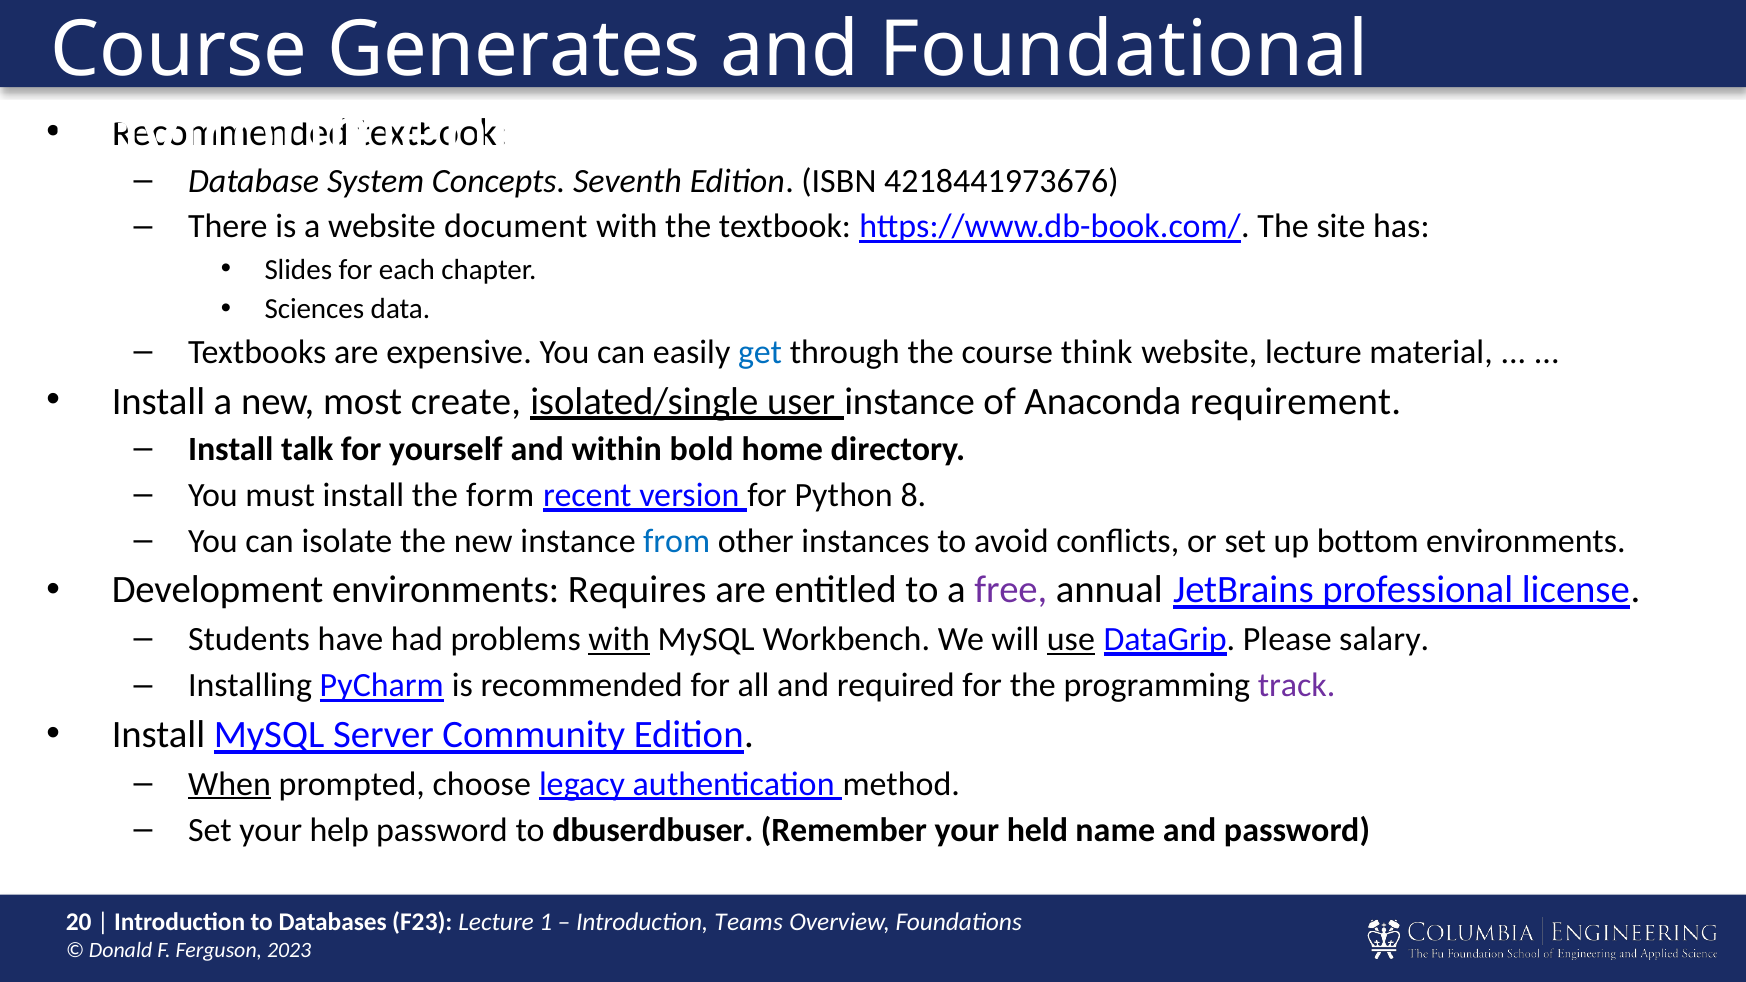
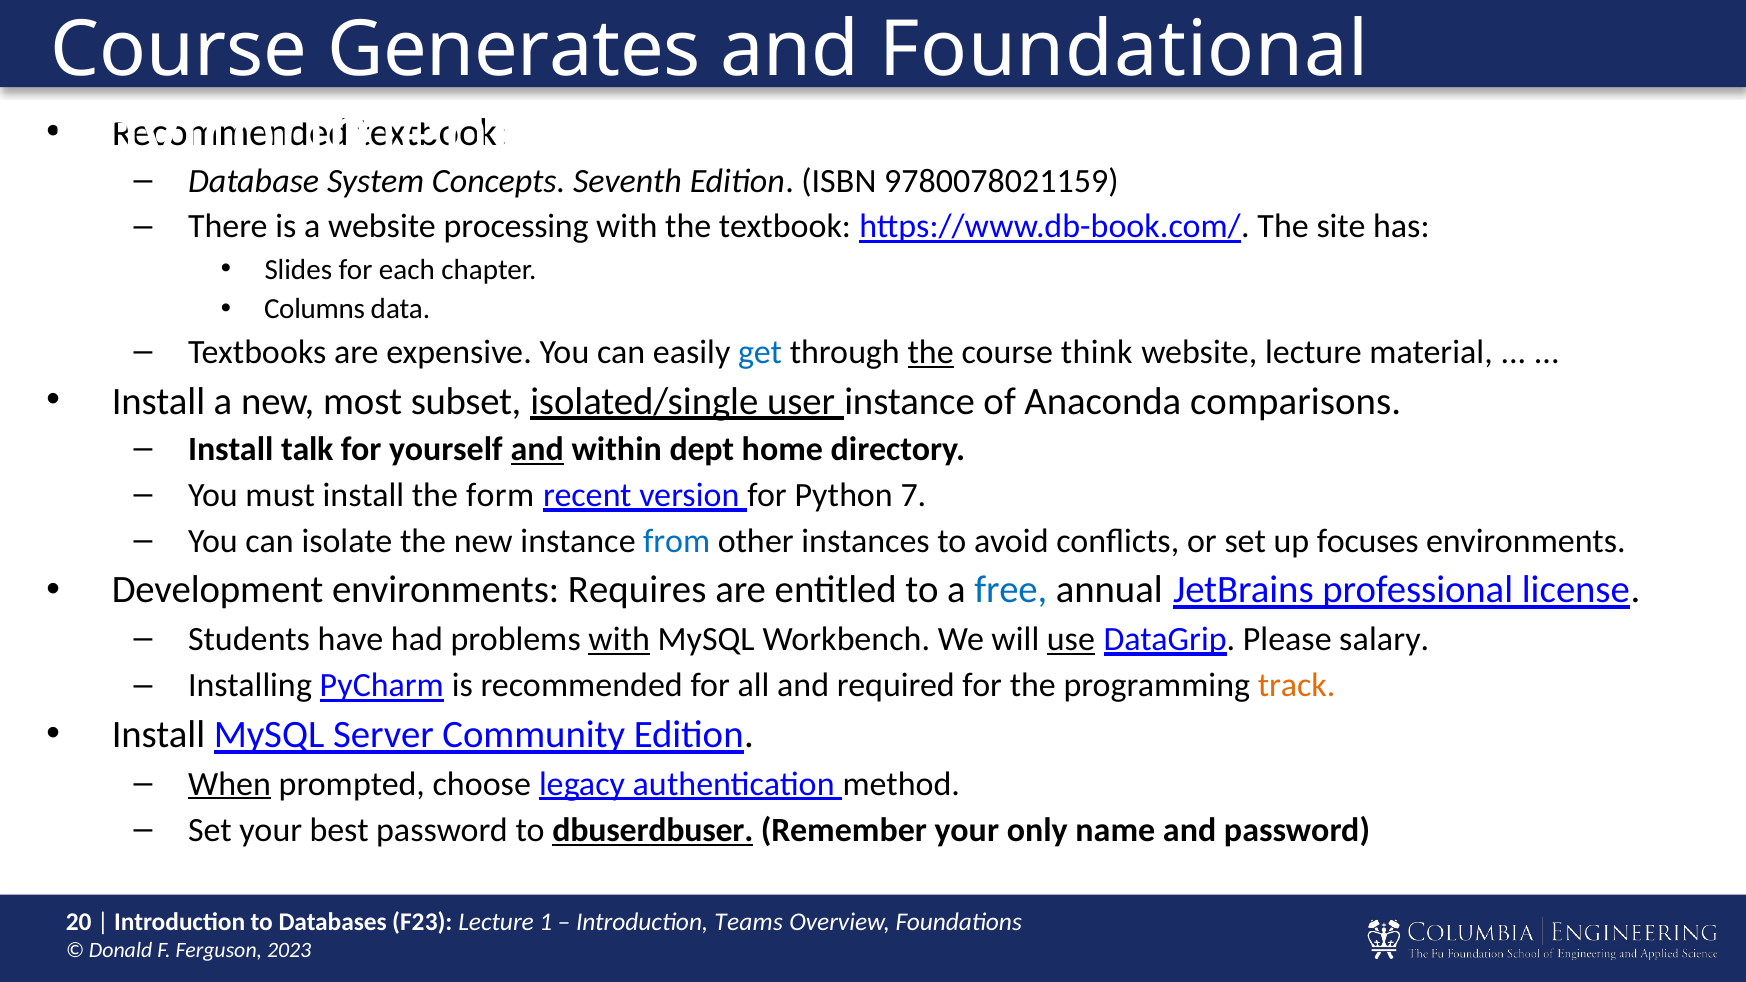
4218441973676: 4218441973676 -> 9780078021159 (1001, 181)
document: document -> processing (516, 227)
Sciences: Sciences -> Columns (314, 309)
the underline: none -> present (931, 352)
create: create -> subset (466, 401)
requirement: requirement -> comparisons (1296, 401)
and underline: none -> present (537, 449)
bold: bold -> dept (702, 449)
8: 8 -> 7 (913, 495)
bottom: bottom -> focuses (1368, 541)
free colour: purple -> blue (1011, 590)
track colour: purple -> orange (1297, 685)
help: help -> best (339, 830)
dbuserdbuser underline: none -> present (653, 830)
held: held -> only (1037, 830)
